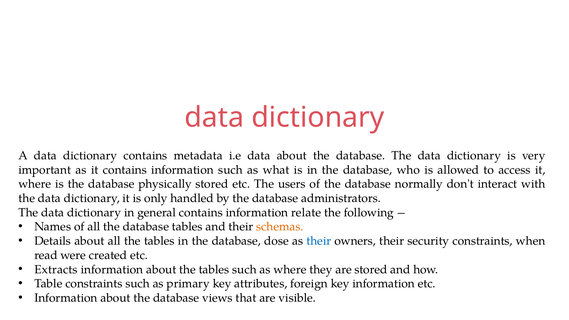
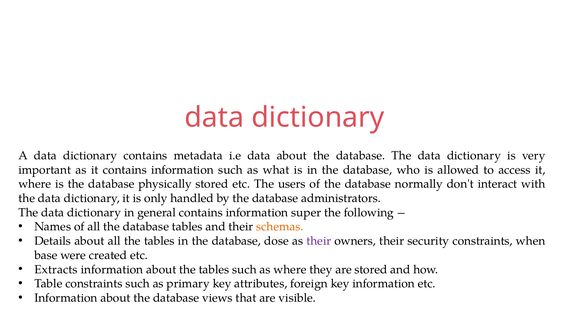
relate: relate -> super (306, 213)
their colour: blue -> purple (319, 241)
read: read -> base (46, 255)
